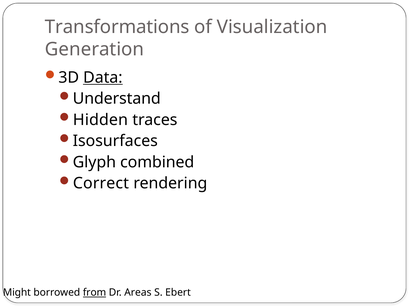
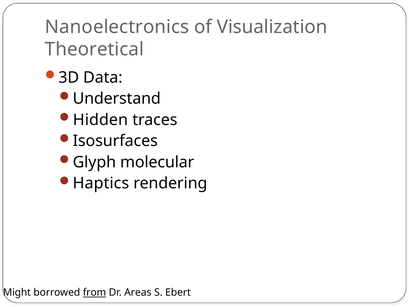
Transformations: Transformations -> Nanoelectronics (117, 27)
Generation: Generation -> Theoretical (94, 49)
Data underline: present -> none (103, 77)
combined: combined -> molecular (157, 162)
Correct: Correct -> Haptics (101, 183)
